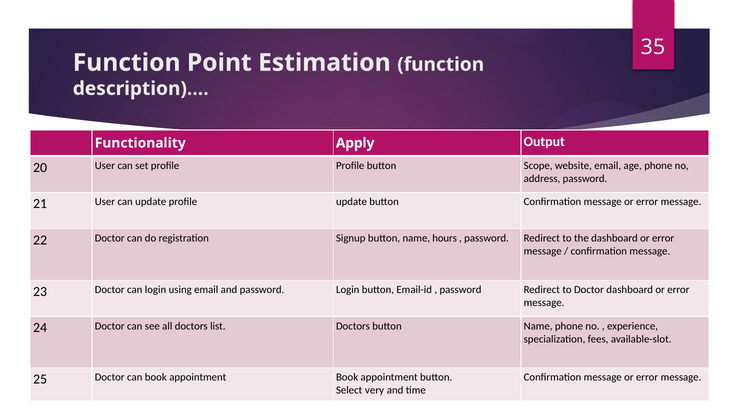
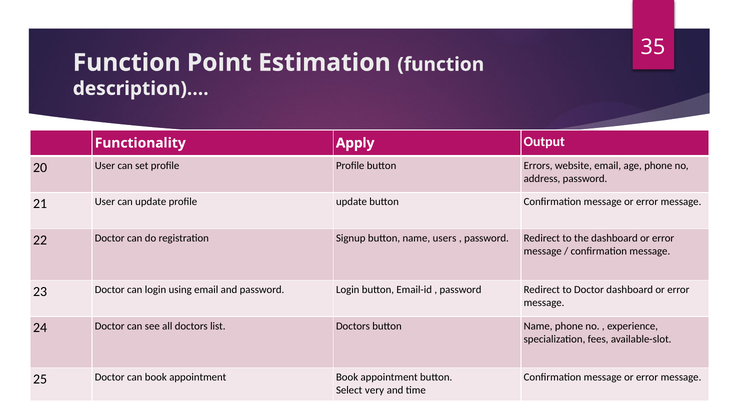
Scope: Scope -> Errors (538, 165)
hours: hours -> users (445, 238)
